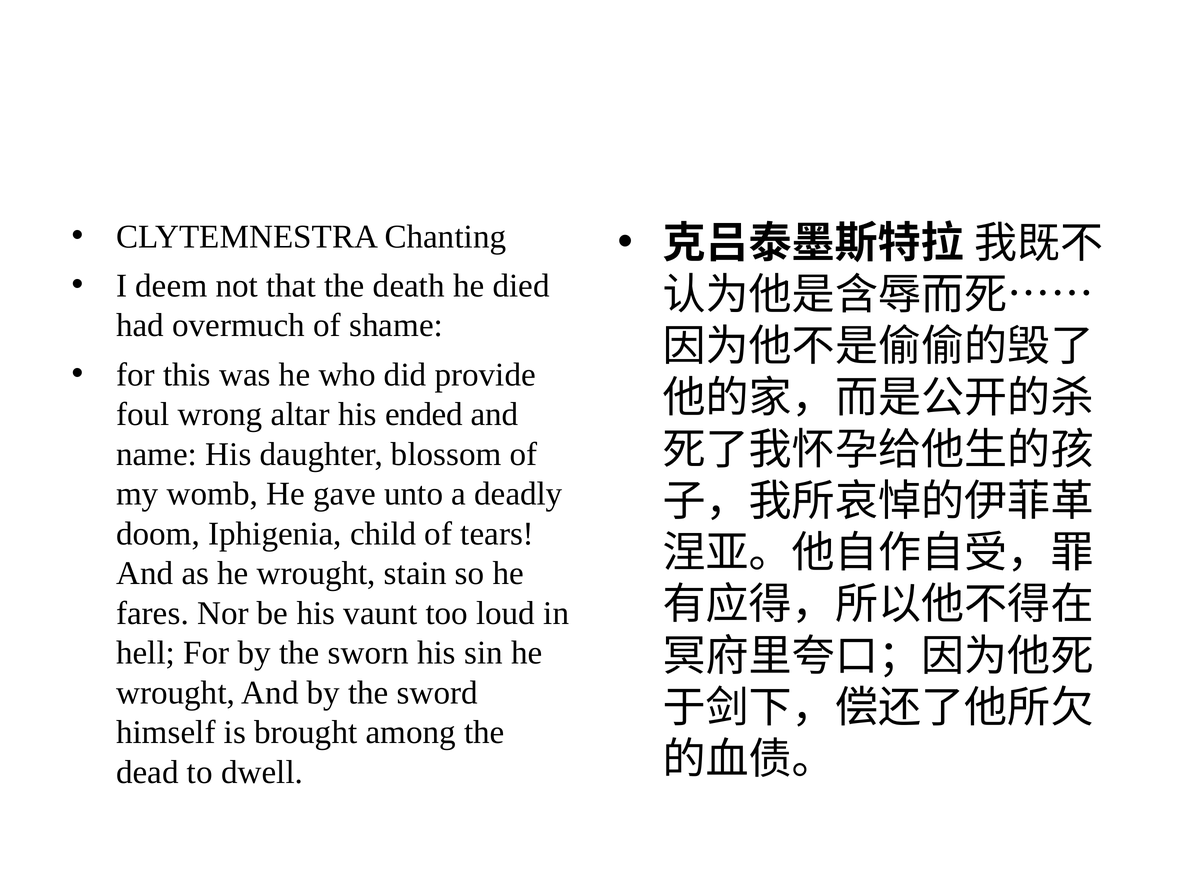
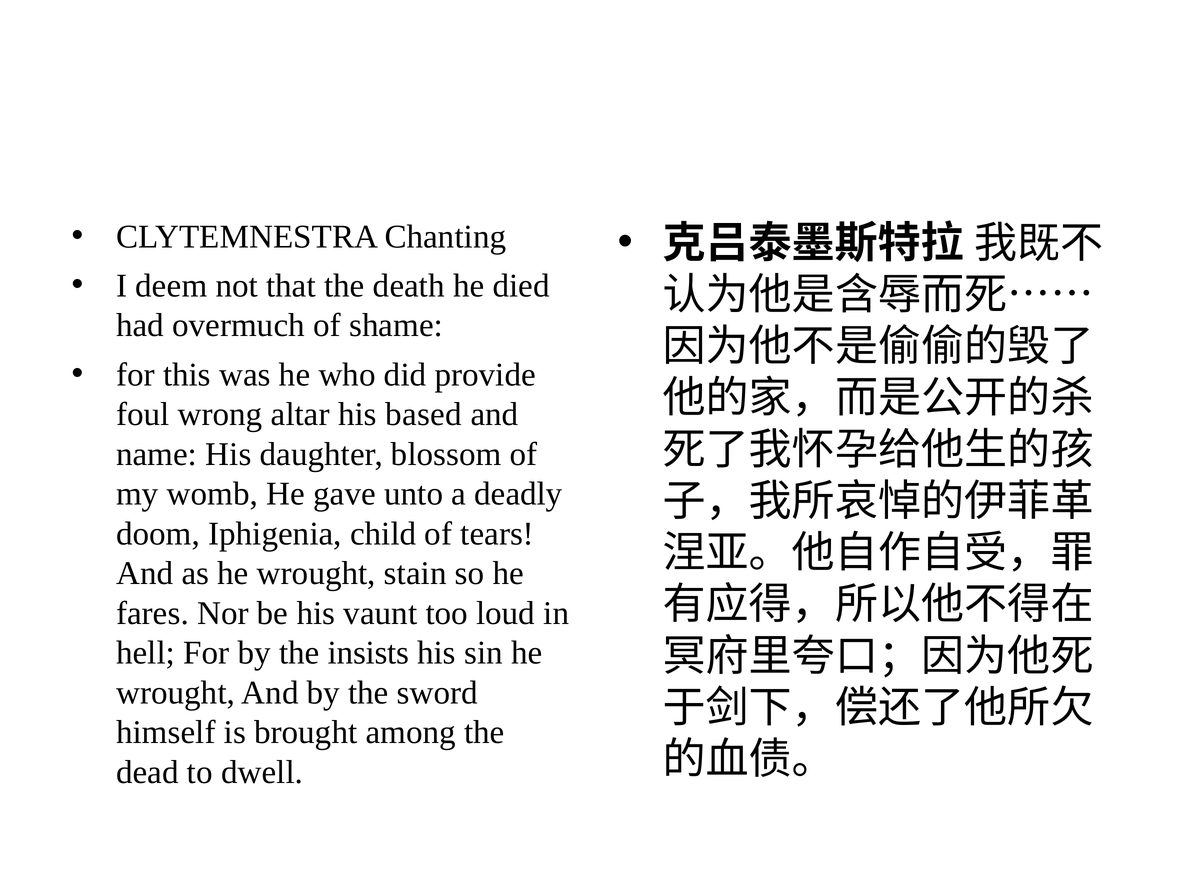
ended: ended -> based (424, 414)
sworn: sworn -> insists (368, 653)
